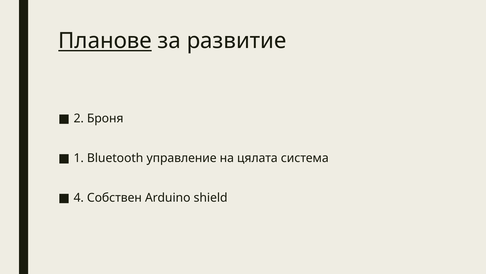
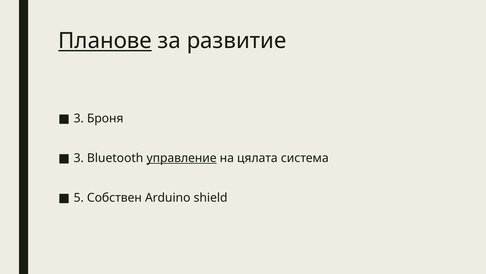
2: 2 -> 3 (79, 118)
1: 1 -> 3 (79, 158)
управление underline: none -> present (182, 158)
4: 4 -> 5 (79, 197)
